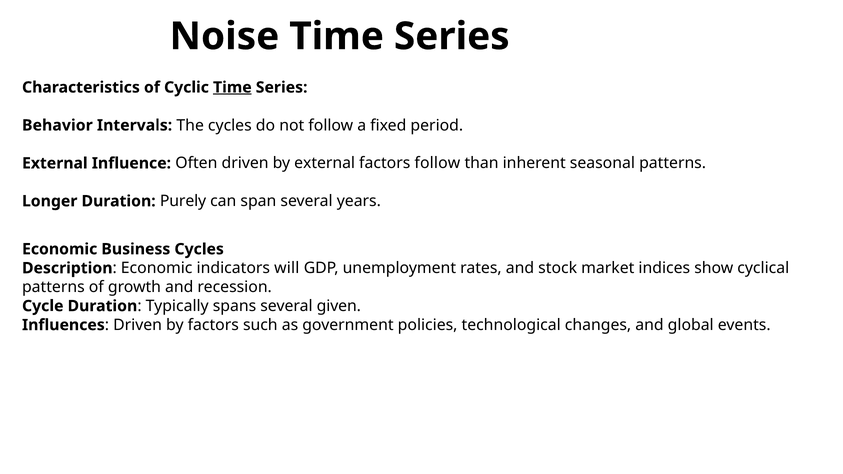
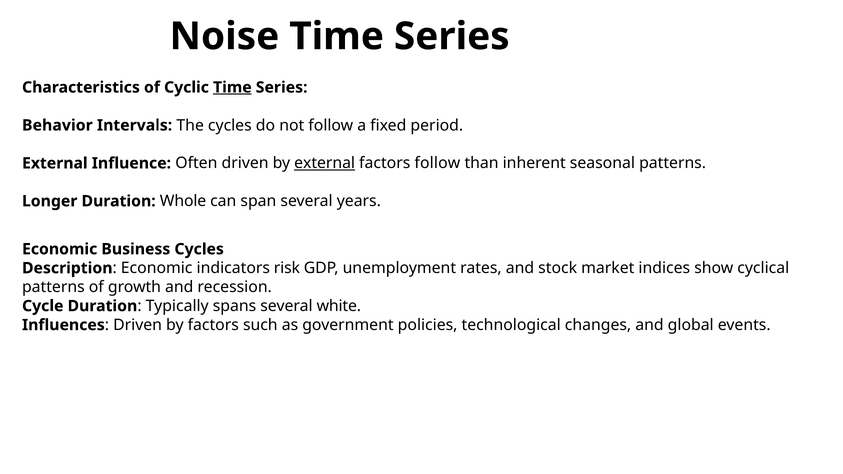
external underline: none -> present (325, 163)
Purely: Purely -> Whole (183, 201)
will: will -> risk (287, 268)
given: given -> white (339, 306)
